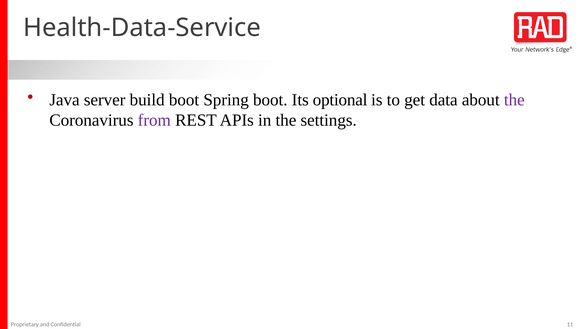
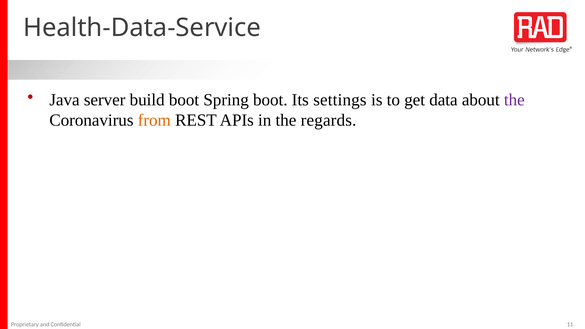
optional: optional -> settings (340, 100)
from colour: purple -> orange (154, 120)
settings: settings -> regards (329, 120)
